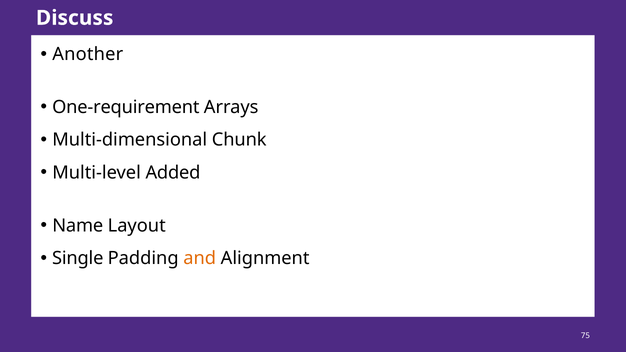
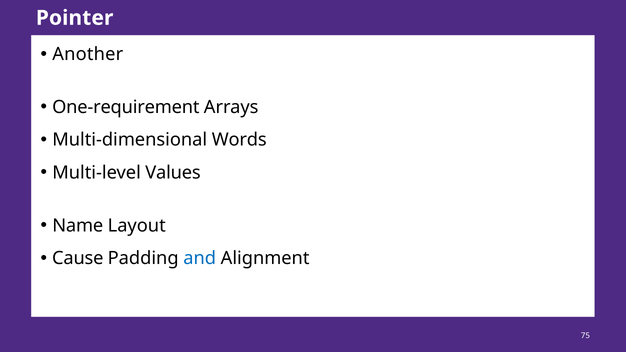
Discuss: Discuss -> Pointer (75, 18)
Chunk: Chunk -> Words (239, 140)
Added: Added -> Values (173, 173)
Single: Single -> Cause (78, 258)
and colour: orange -> blue (200, 258)
